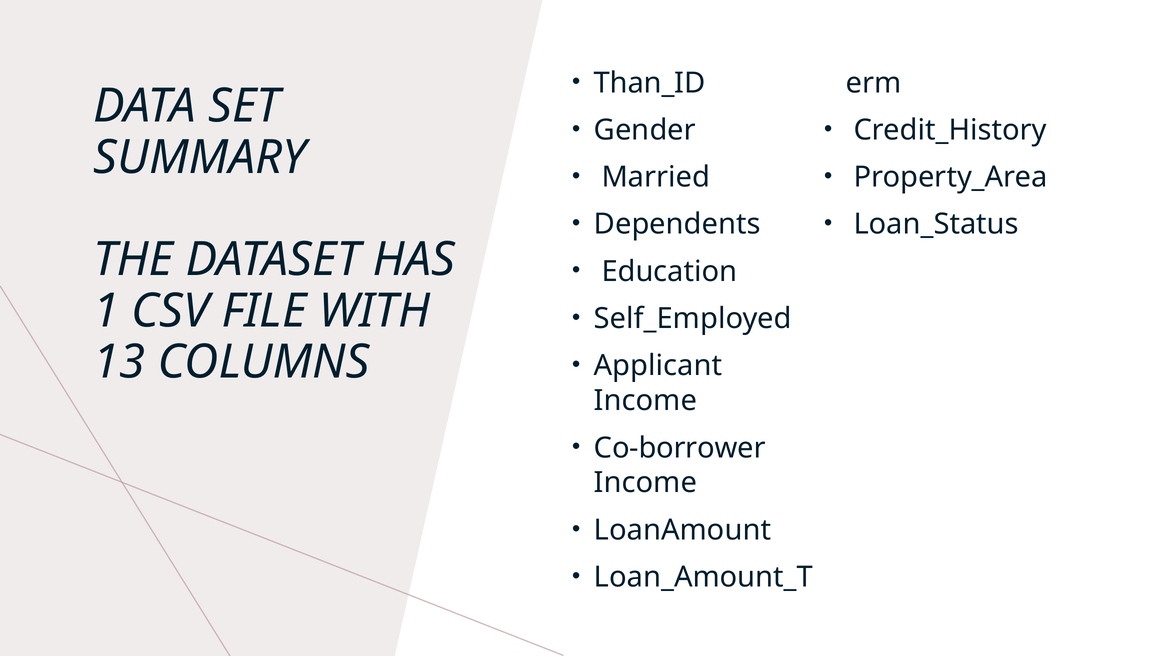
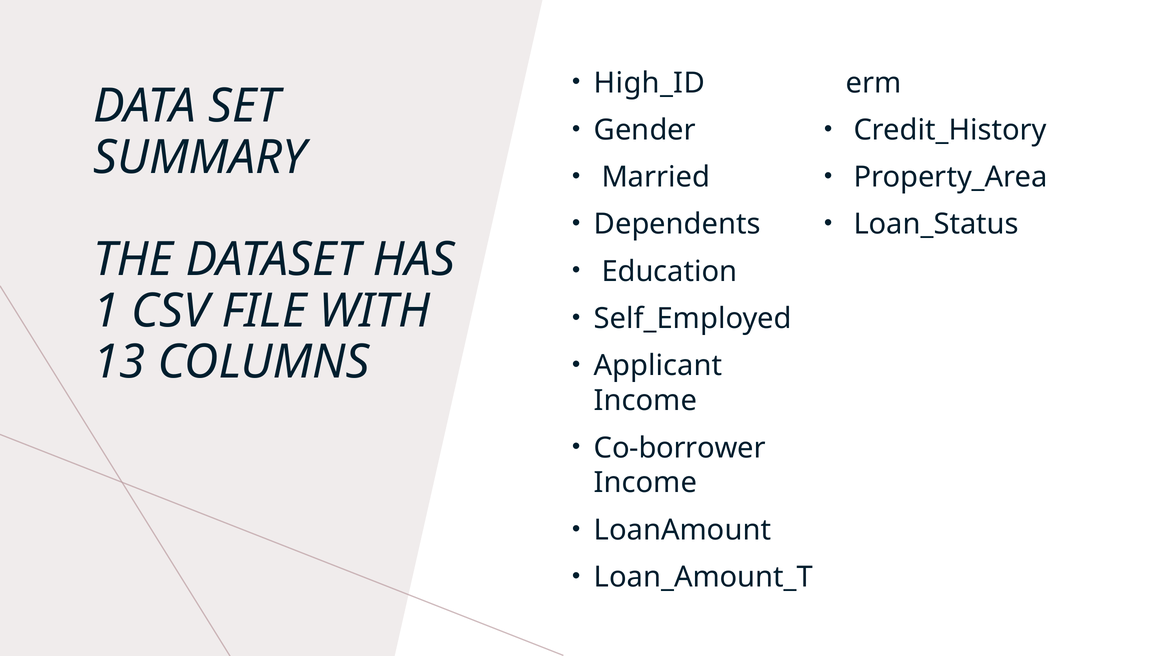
Than_ID: Than_ID -> High_ID (649, 83)
